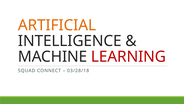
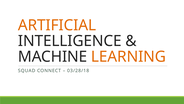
LEARNING colour: red -> orange (129, 56)
